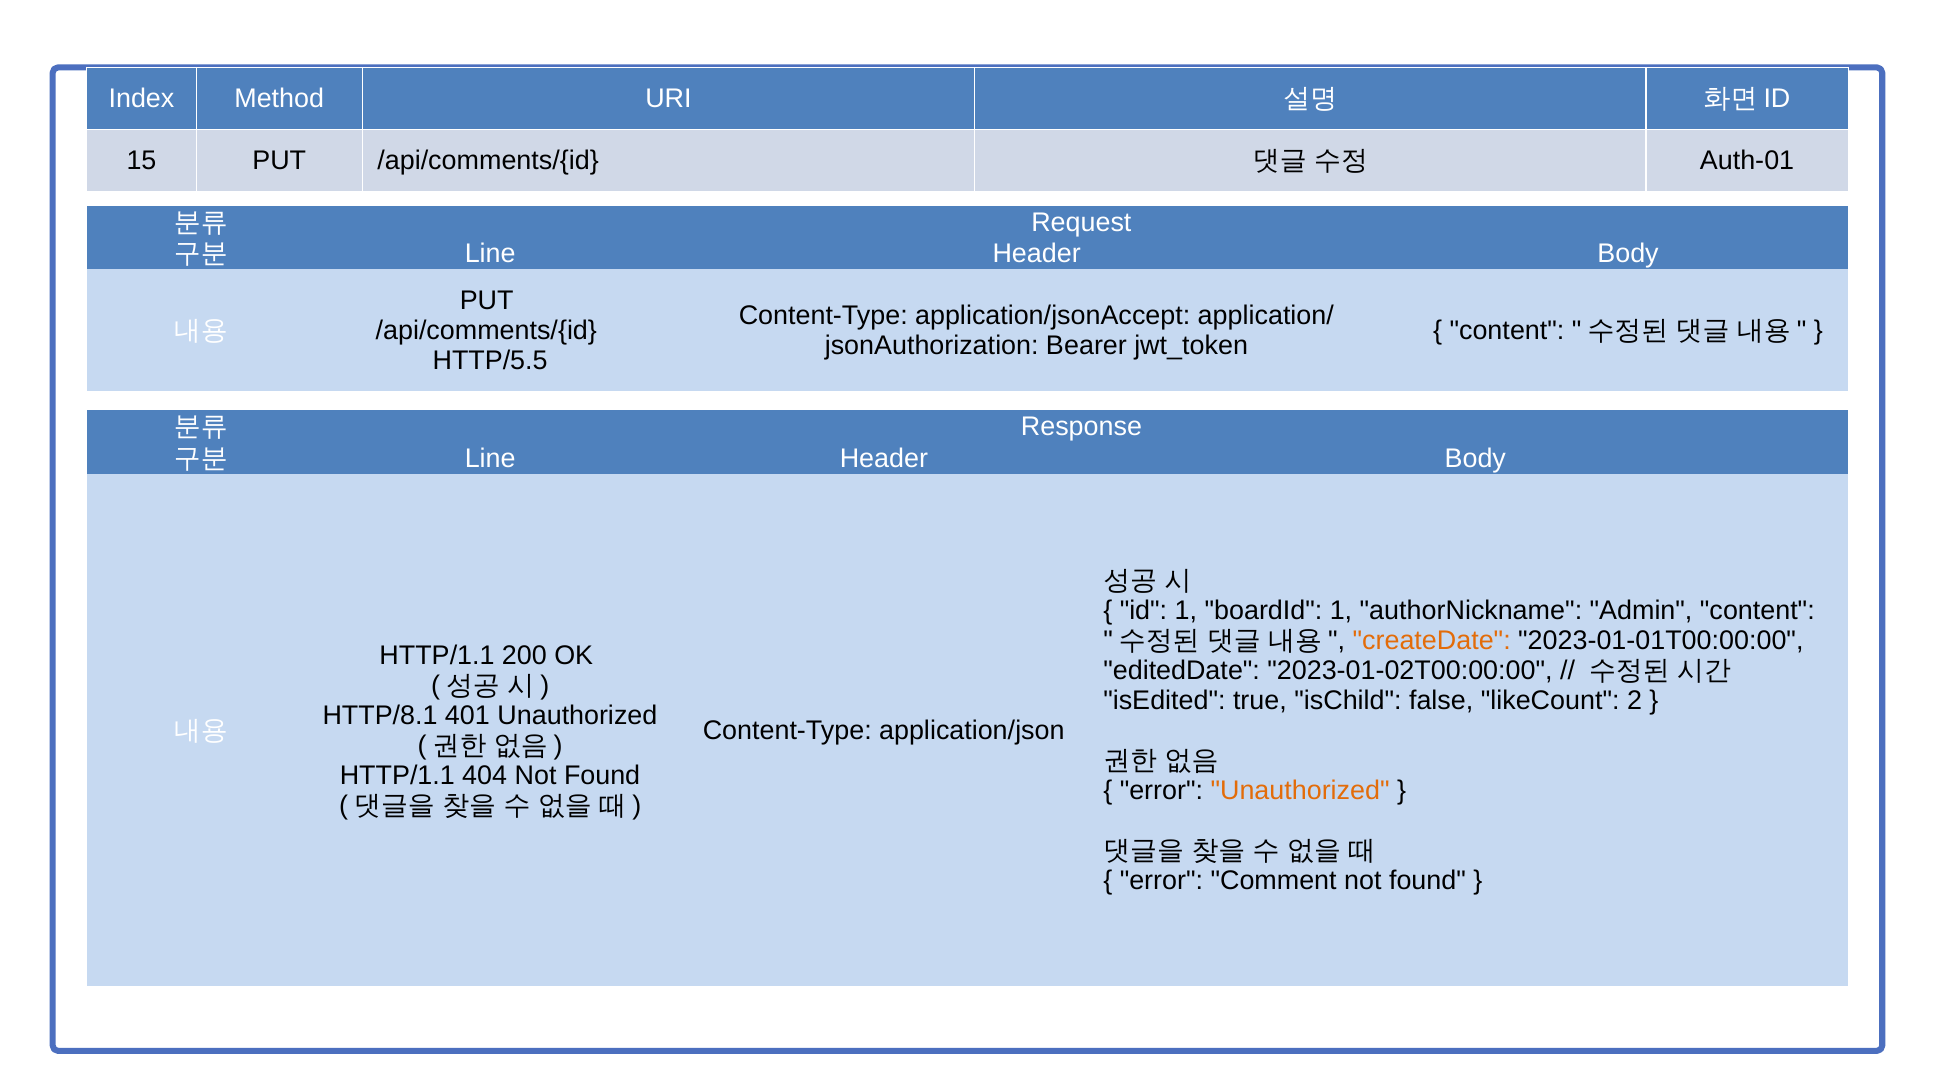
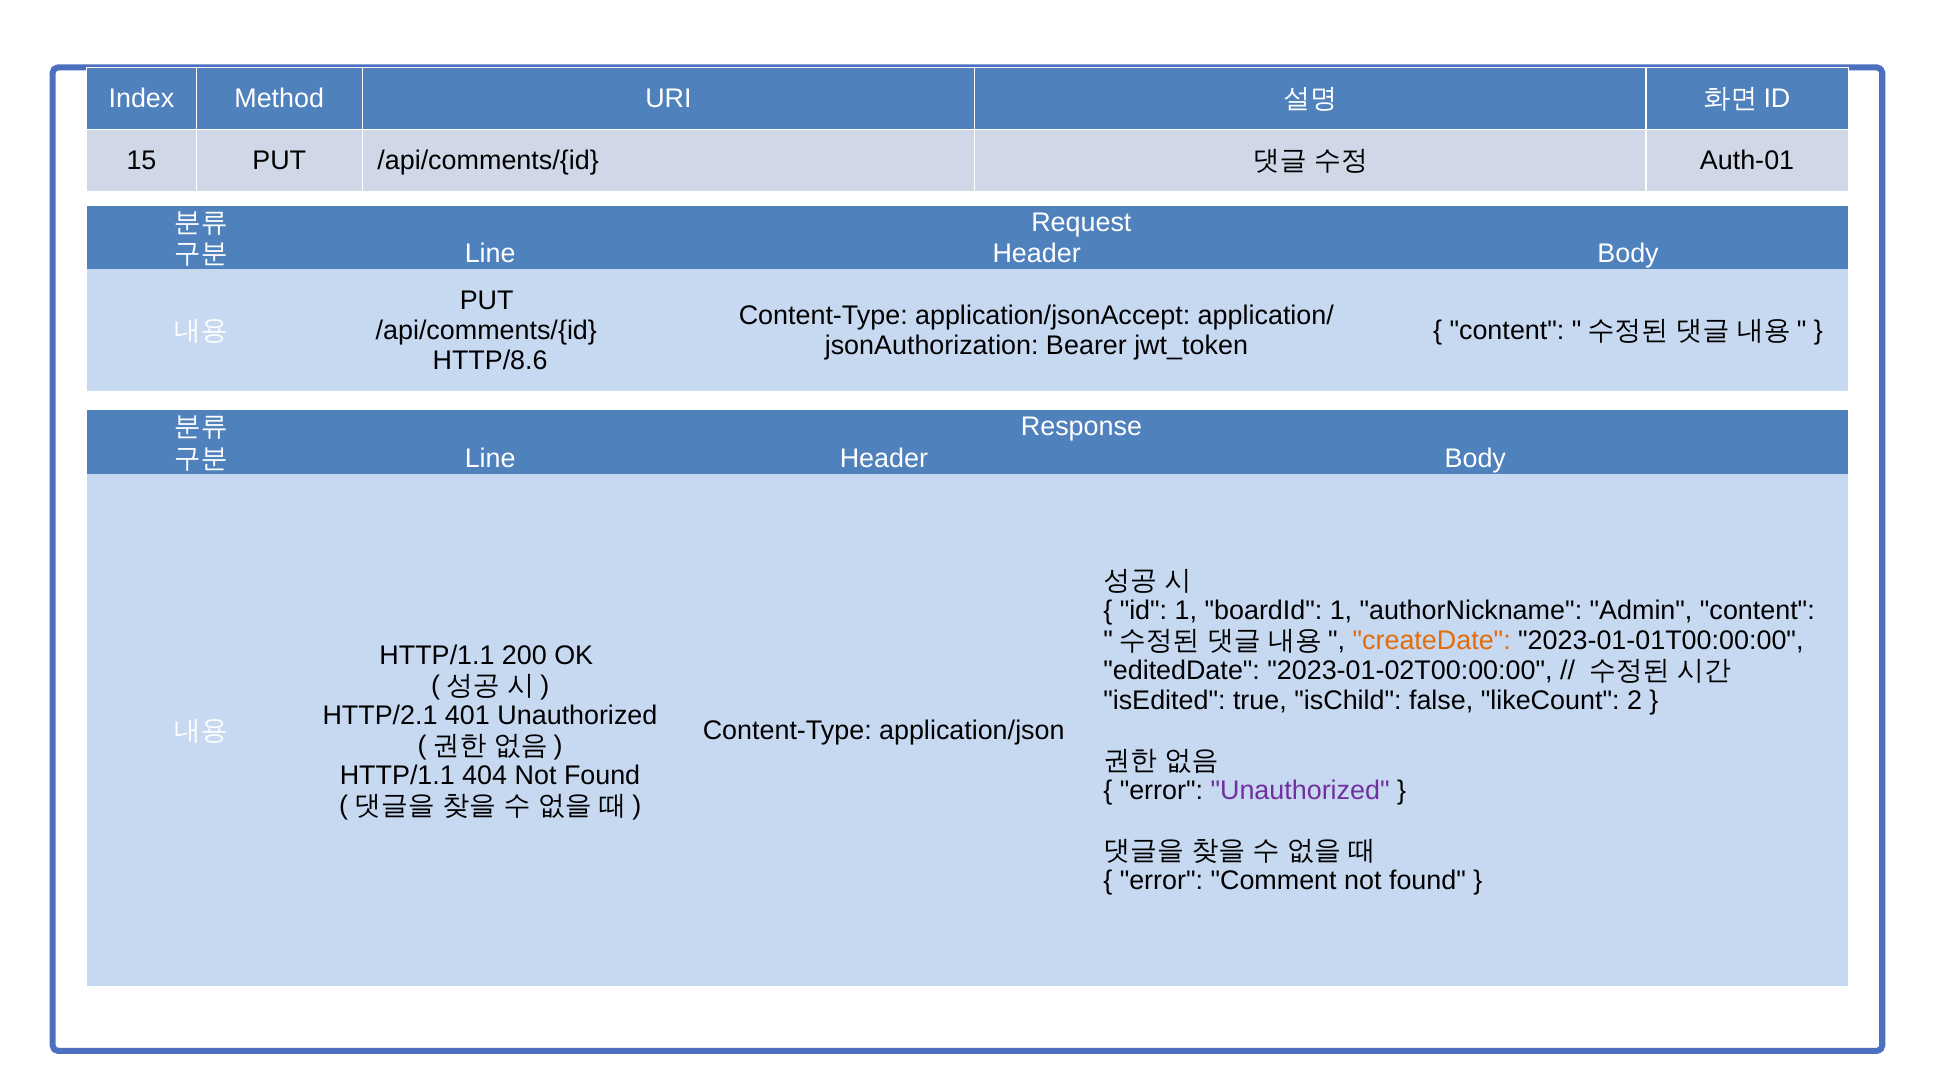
HTTP/5.5: HTTP/5.5 -> HTTP/8.6 (490, 360)
HTTP/8.1: HTTP/8.1 -> HTTP/2.1 (380, 715)
Unauthorized colour: orange -> purple (1300, 790)
